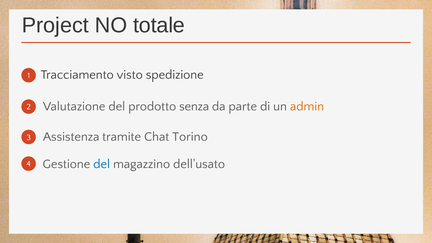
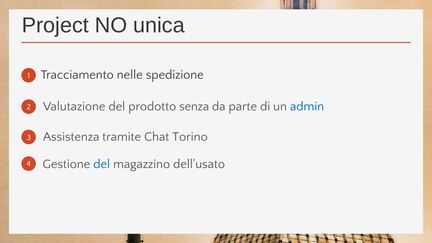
totale: totale -> unica (159, 25)
visto: visto -> nelle (130, 75)
admin colour: orange -> blue (307, 106)
